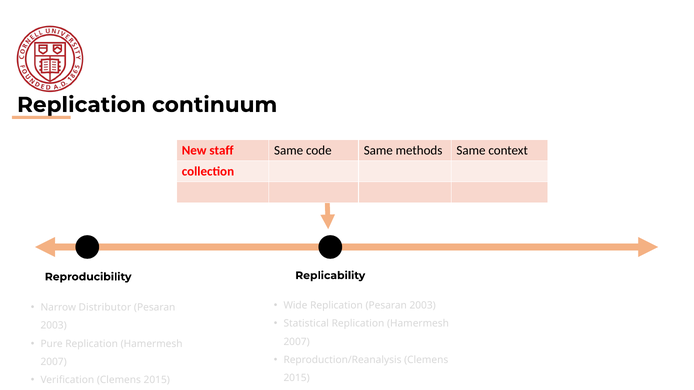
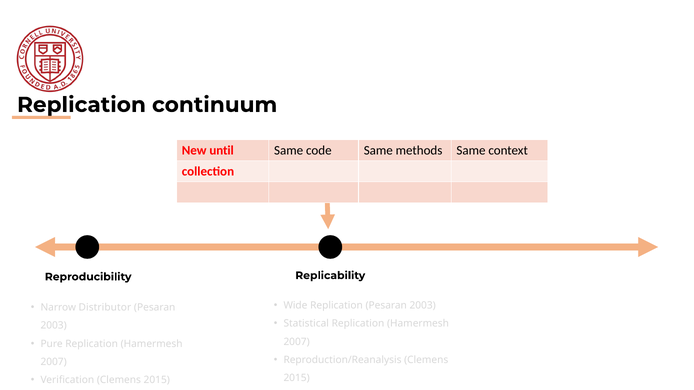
staff: staff -> until (222, 150)
